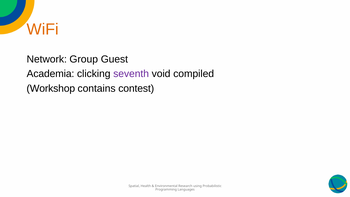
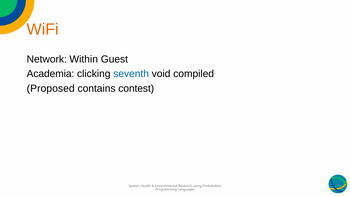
Group: Group -> Within (84, 59)
seventh colour: purple -> blue (131, 74)
Workshop: Workshop -> Proposed (51, 88)
